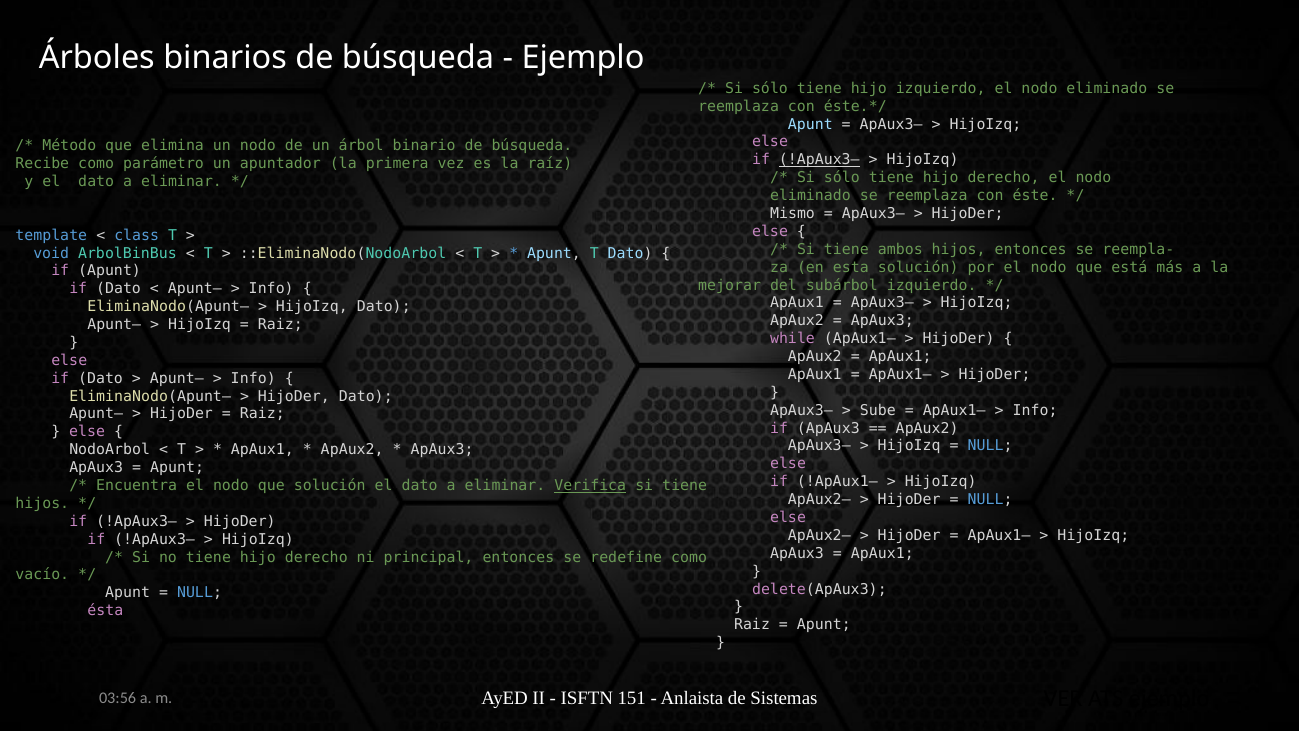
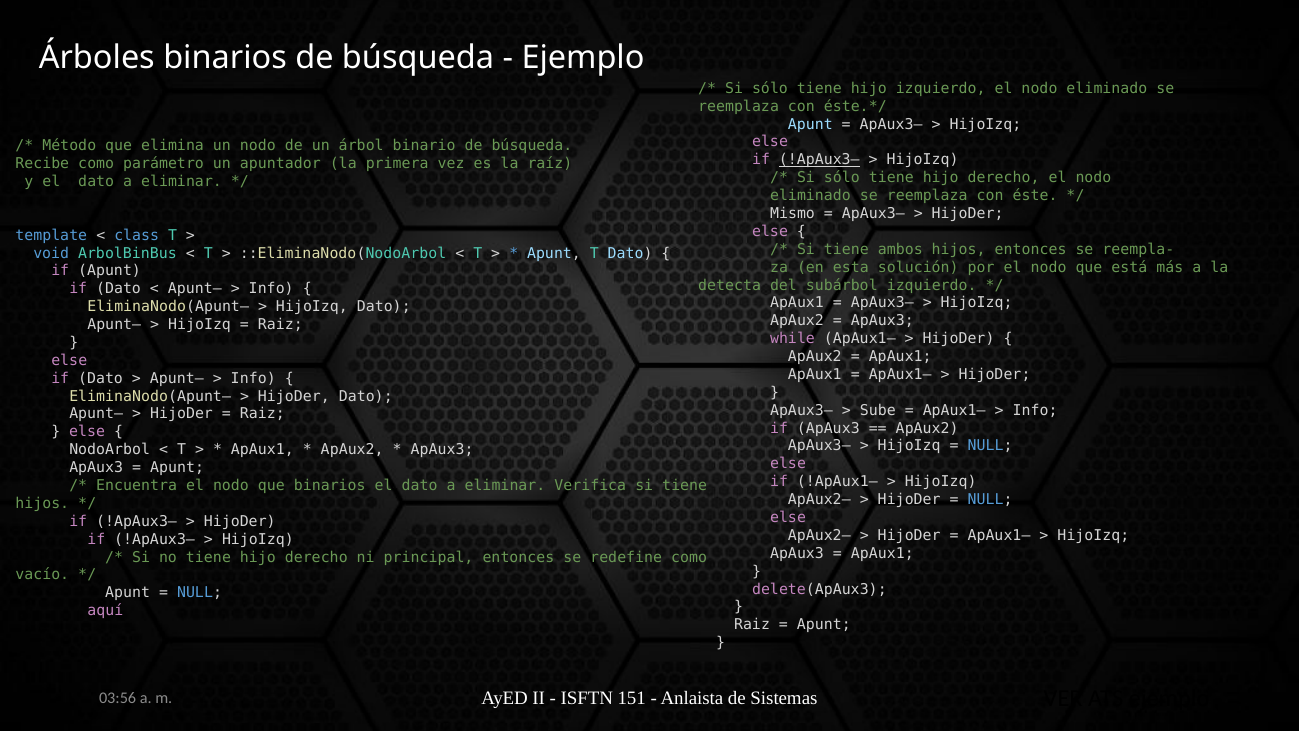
mejorar: mejorar -> detecta (730, 285)
que solución: solución -> binarios (330, 485)
Verifica underline: present -> none (590, 485)
ésta: ésta -> aquí (105, 610)
